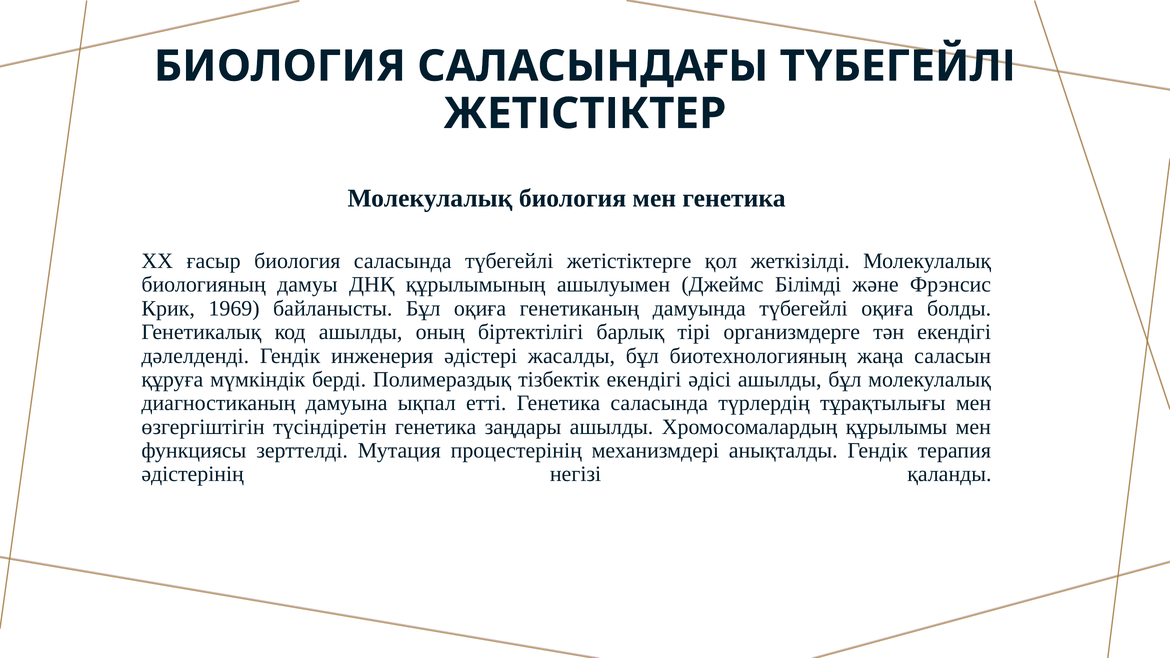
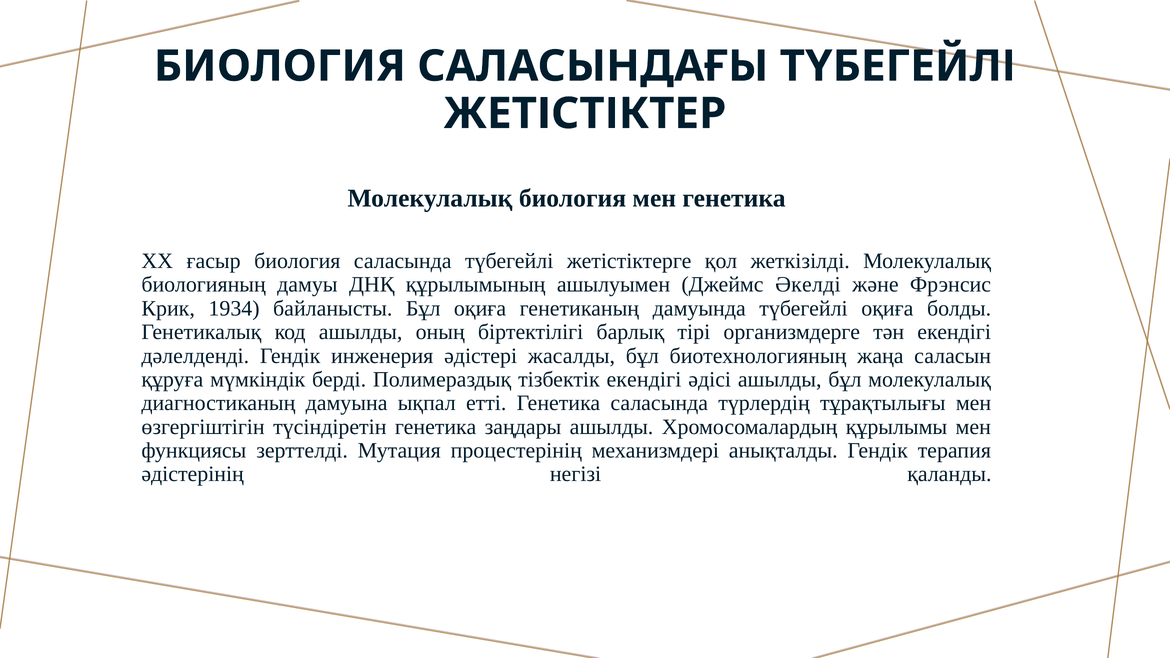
Білімді: Білімді -> Әкелді (808, 285)
1969: 1969 -> 1934 (234, 308)
